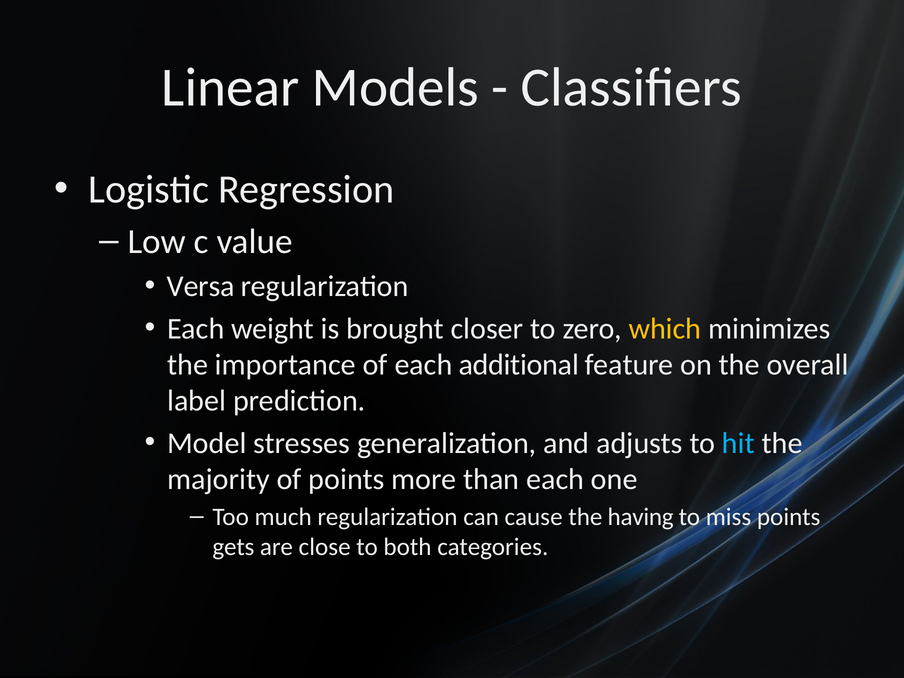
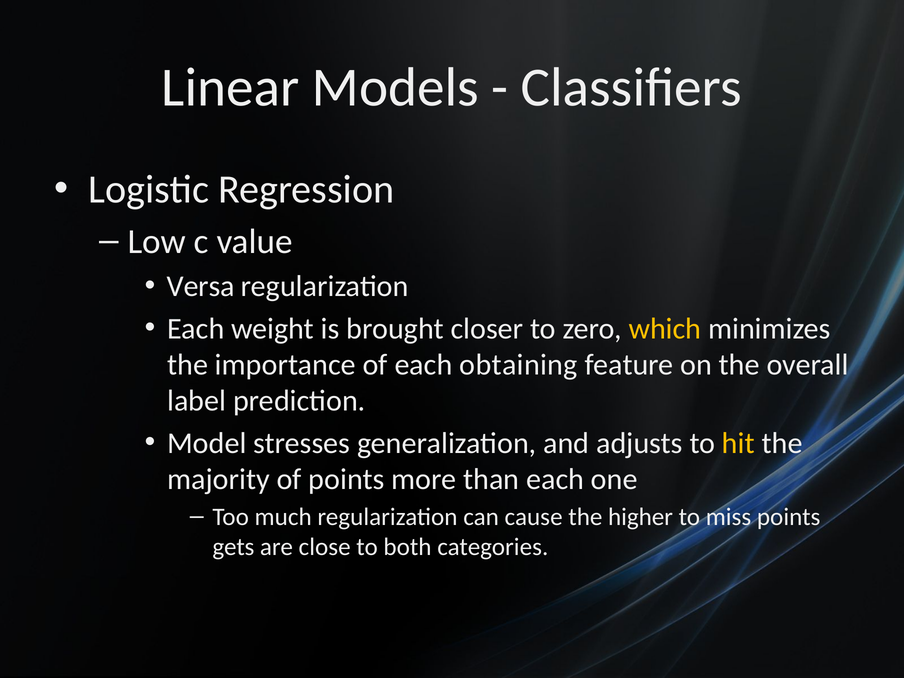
additional: additional -> obtaining (519, 365)
hit colour: light blue -> yellow (738, 443)
having: having -> higher (641, 517)
